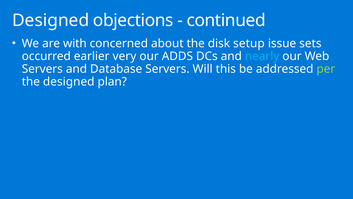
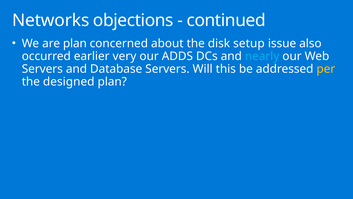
Designed: Designed -> Networks (51, 20)
are with: with -> plan (75, 43)
sets: sets -> also (310, 43)
per colour: light green -> yellow (326, 69)
